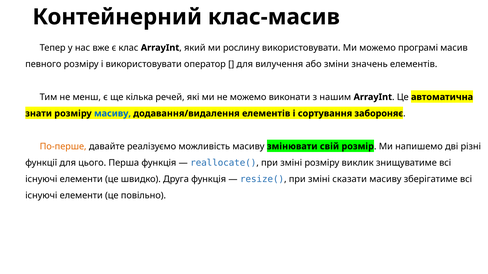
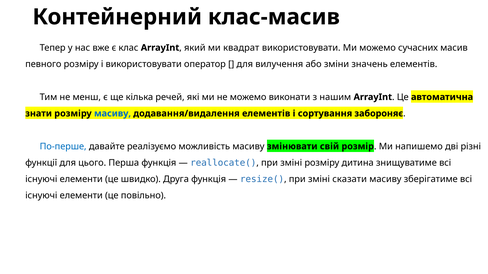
рослину: рослину -> квадрат (241, 48)
програмі: програмі -> сучасних (418, 48)
По-перше colour: orange -> blue (63, 147)
виклик: виклик -> дитина (358, 163)
